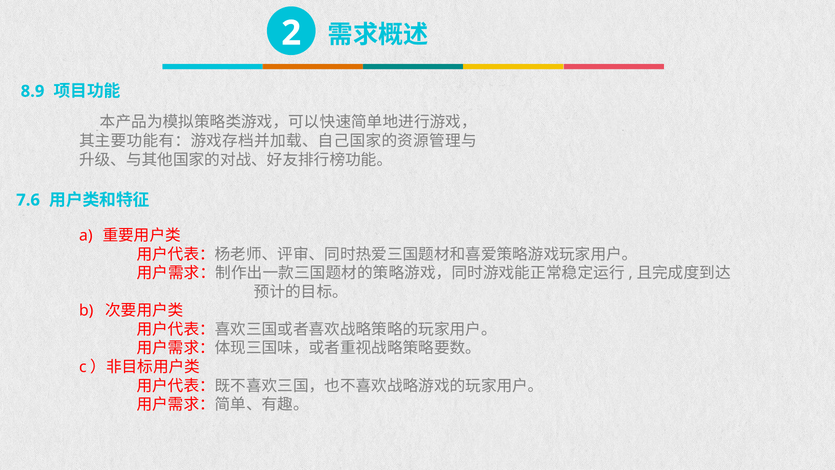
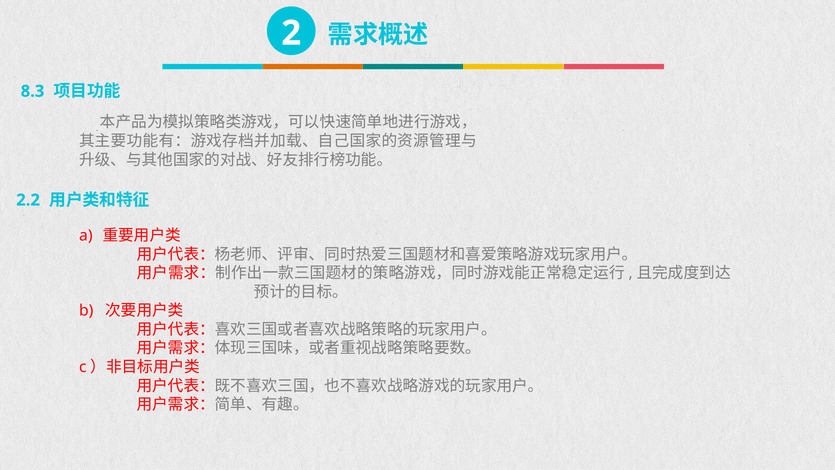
8.9: 8.9 -> 8.3 (33, 91)
7.6: 7.6 -> 2.2 (28, 200)
